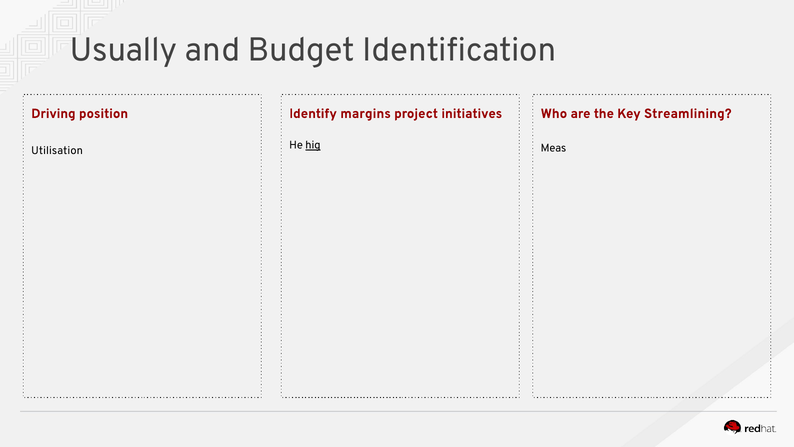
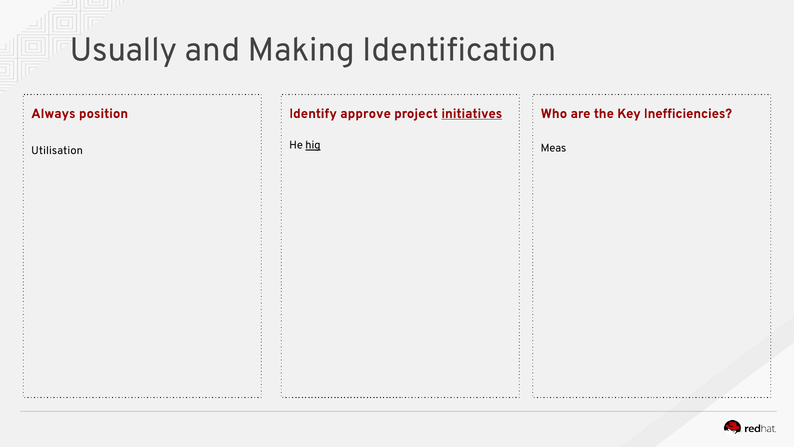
Budget: Budget -> Making (301, 50)
Driving: Driving -> Always (53, 113)
margins: margins -> approve (366, 113)
initiatives underline: none -> present (472, 113)
Streamlining: Streamlining -> Inefficiencies (688, 113)
